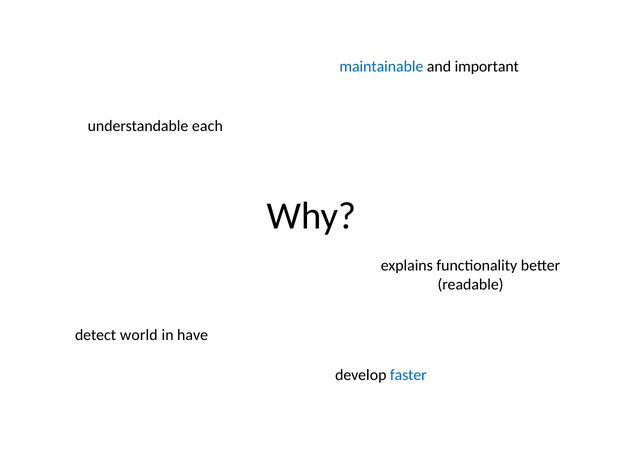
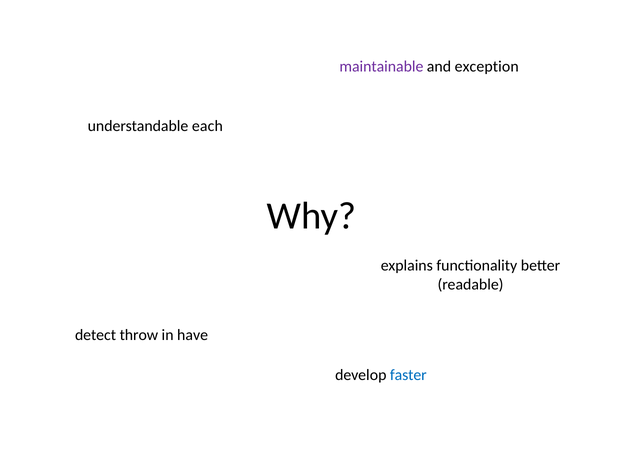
maintainable colour: blue -> purple (381, 67)
important: important -> exception (487, 67)
world: world -> throw (139, 336)
